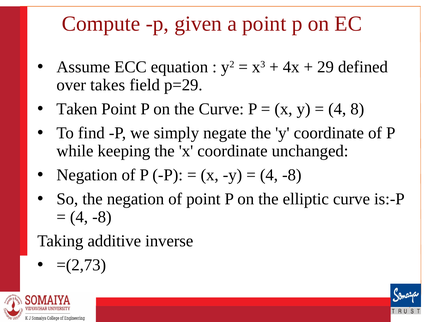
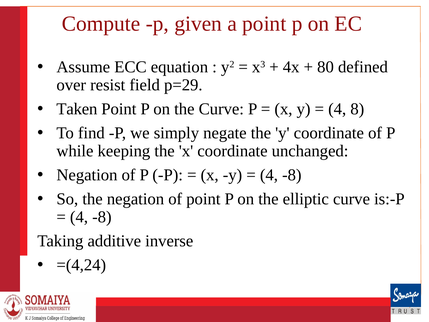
29: 29 -> 80 (326, 67)
takes: takes -> resist (108, 85)
=(2,73: =(2,73 -> =(4,24 (81, 265)
